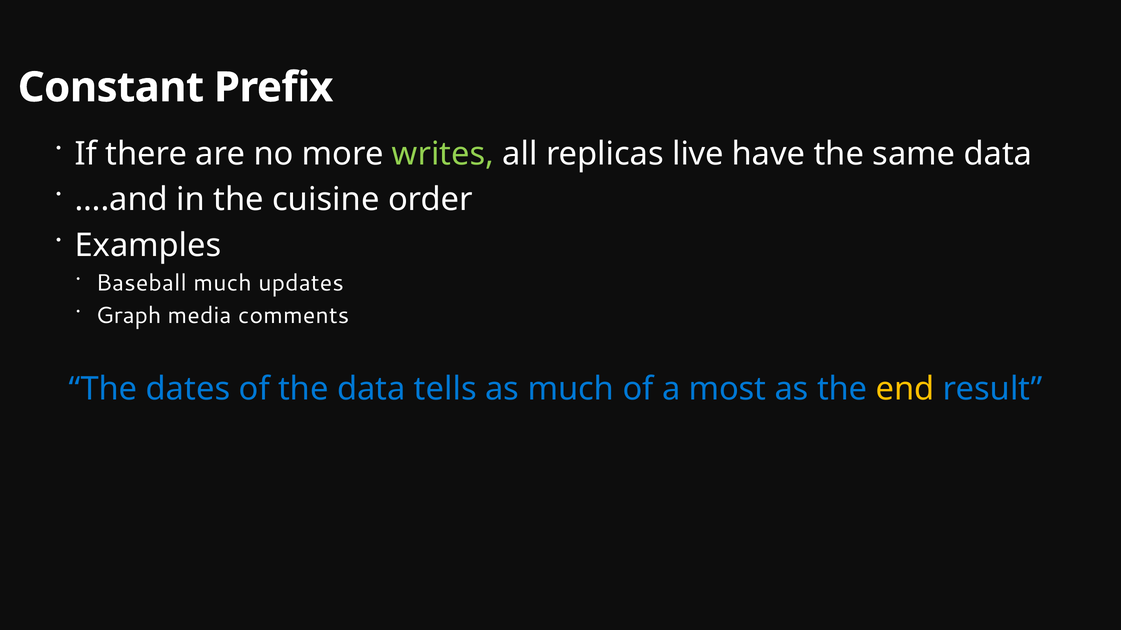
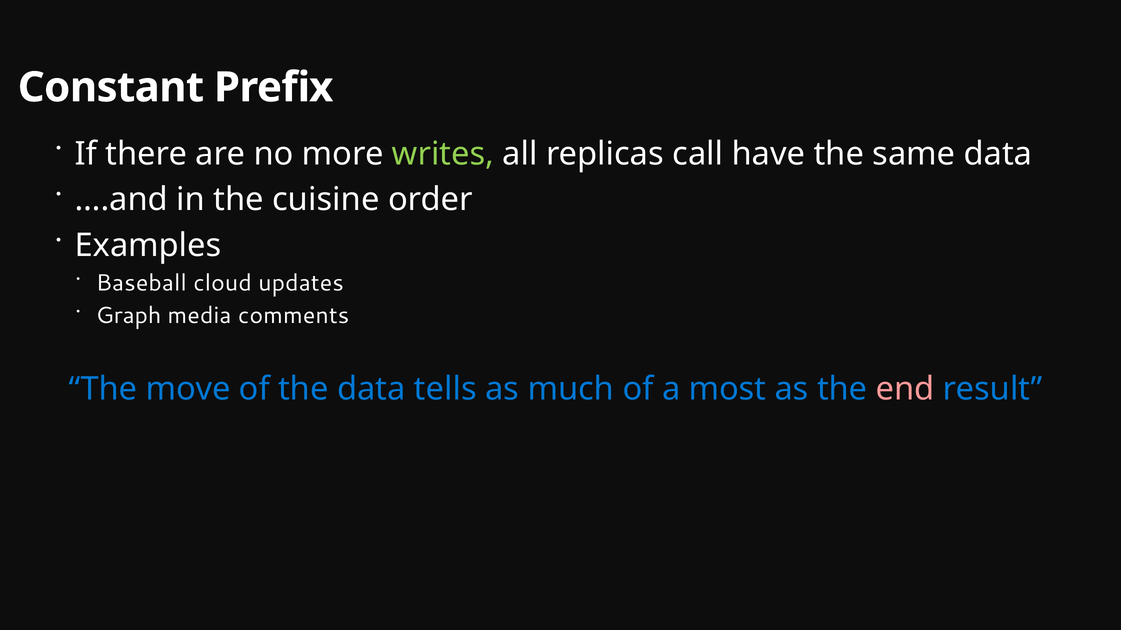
live: live -> call (698, 154)
Baseball much: much -> cloud (223, 283)
dates: dates -> move (188, 389)
end colour: yellow -> pink (905, 389)
